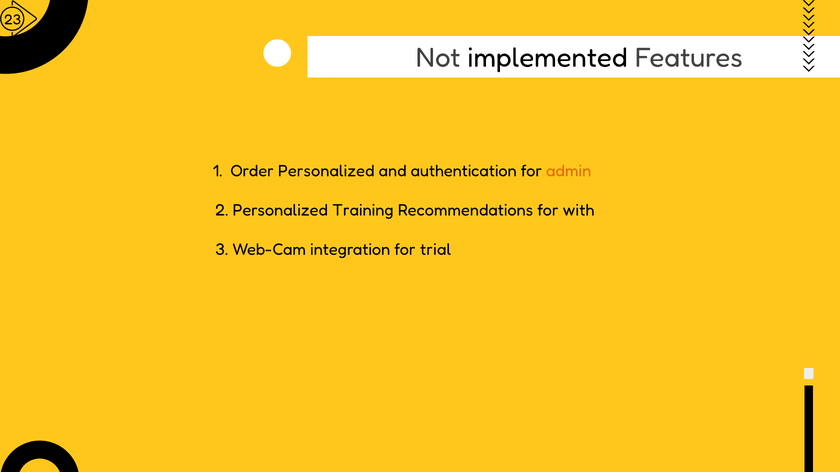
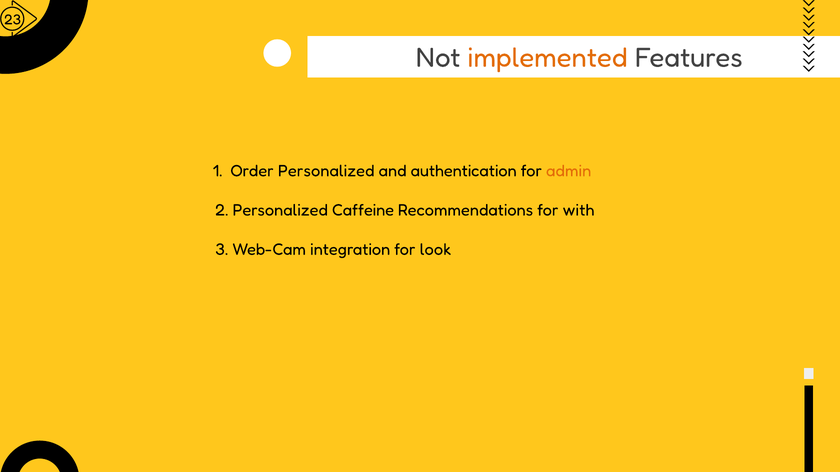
implemented colour: black -> orange (548, 58)
Training: Training -> Caffeine (363, 210)
trial: trial -> look (436, 250)
